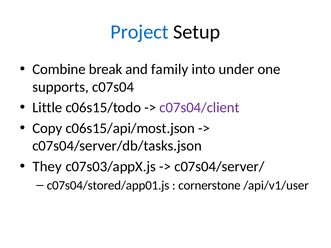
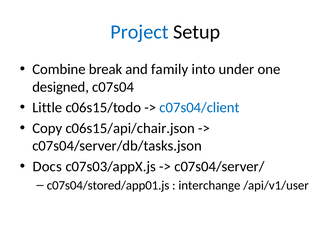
supports: supports -> designed (61, 87)
c07s04/client colour: purple -> blue (200, 108)
c06s15/api/most.json: c06s15/api/most.json -> c06s15/api/chair.json (130, 128)
They: They -> Docs (47, 167)
cornerstone: cornerstone -> interchange (209, 186)
